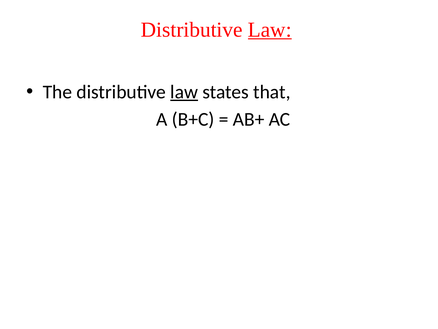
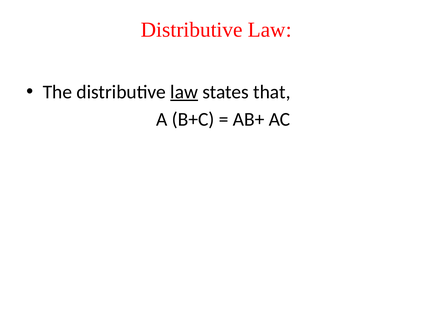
Law underline: present -> none (270, 30)
